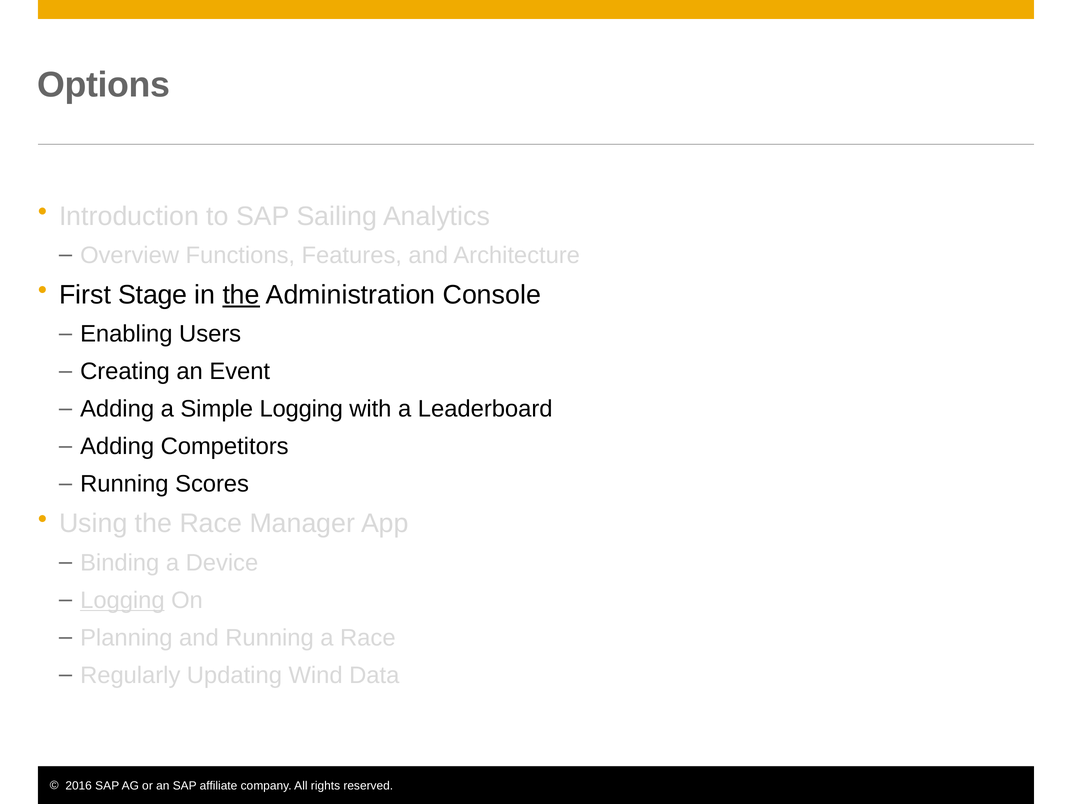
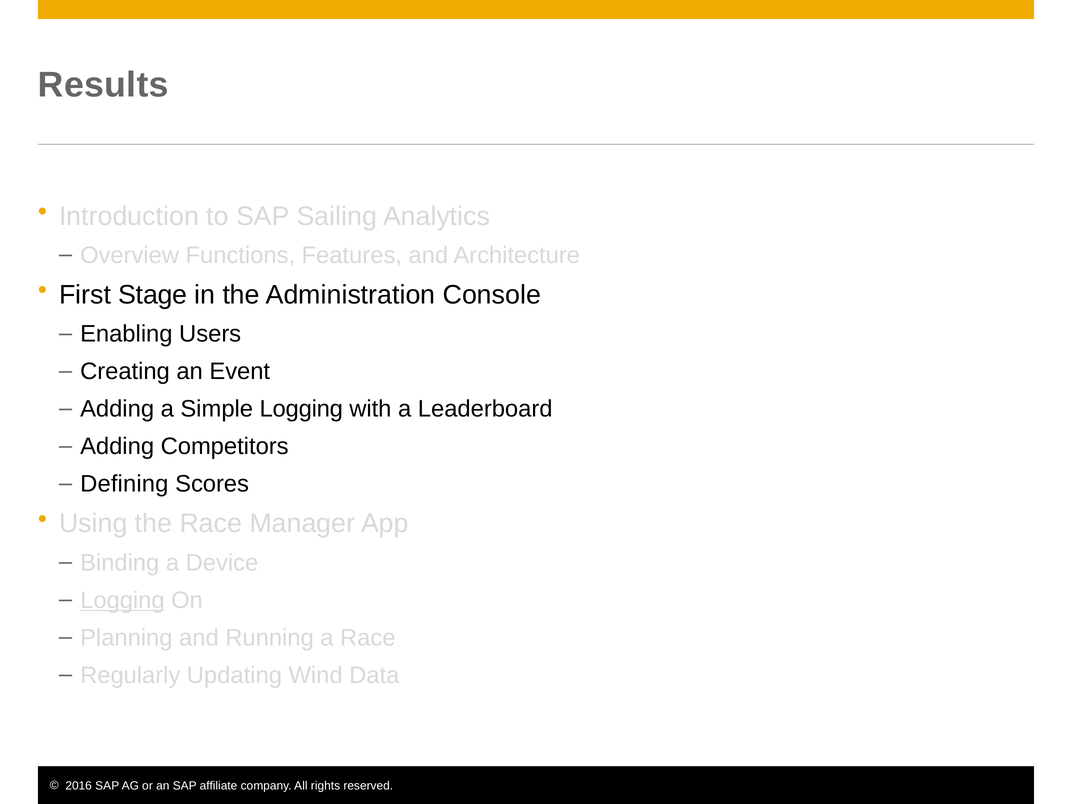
Options: Options -> Results (103, 85)
the underline: present -> none (241, 295)
Running: Running -> Defining (124, 484)
